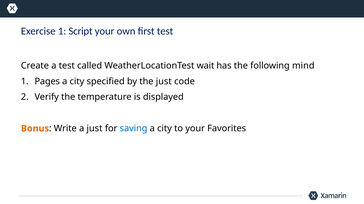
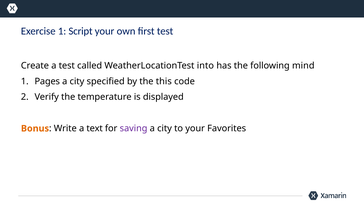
wait: wait -> into (205, 66)
the just: just -> this (164, 82)
a just: just -> text (95, 129)
saving colour: blue -> purple (134, 129)
